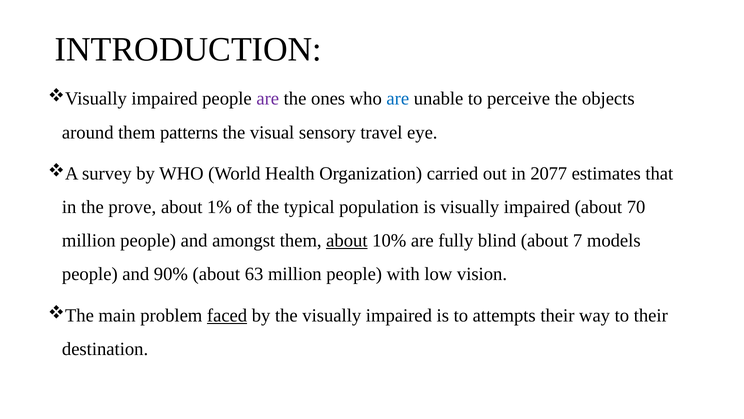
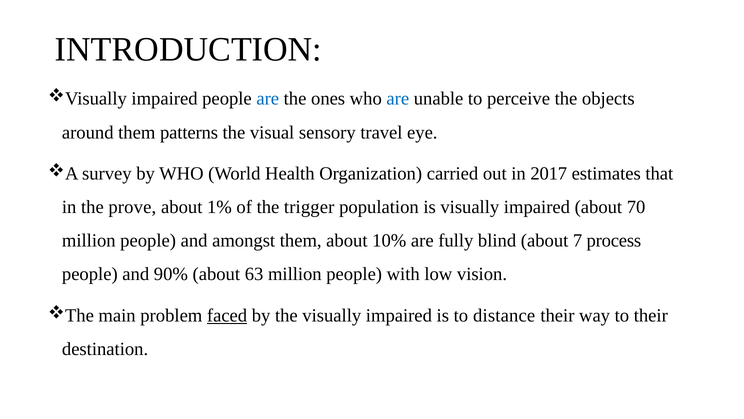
are colour: purple -> blue (268, 99)
2077: 2077 -> 2017 (549, 173)
typical: typical -> trigger (309, 207)
about underline: present -> none (347, 240)
models: models -> process (614, 240)
attempts: attempts -> distance (504, 315)
